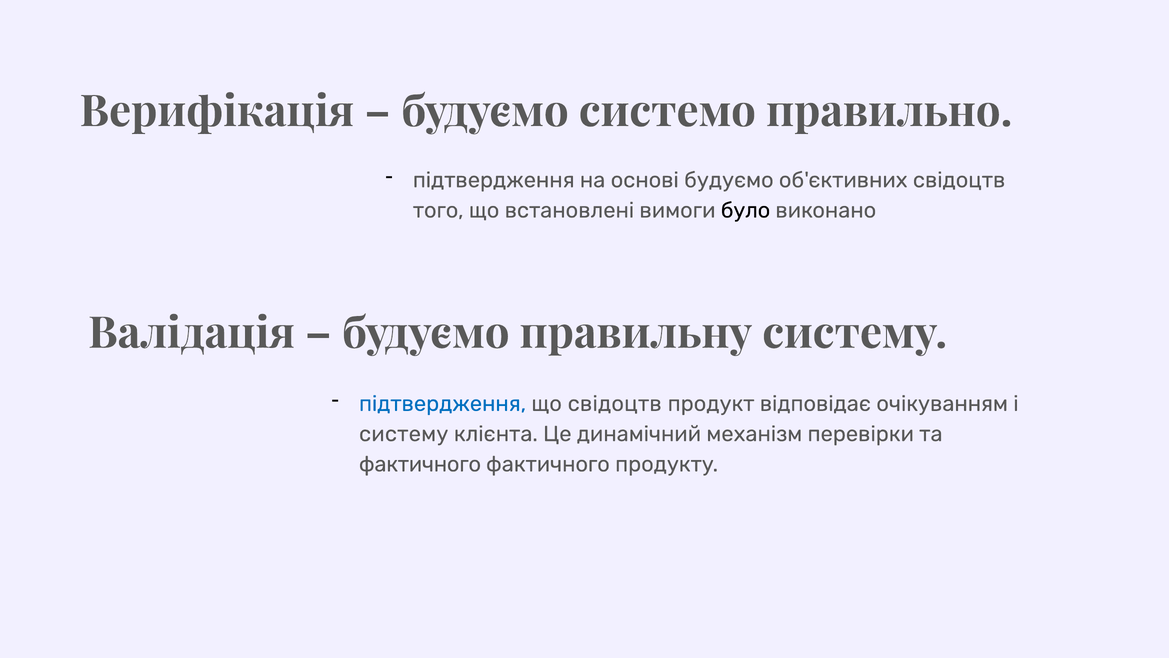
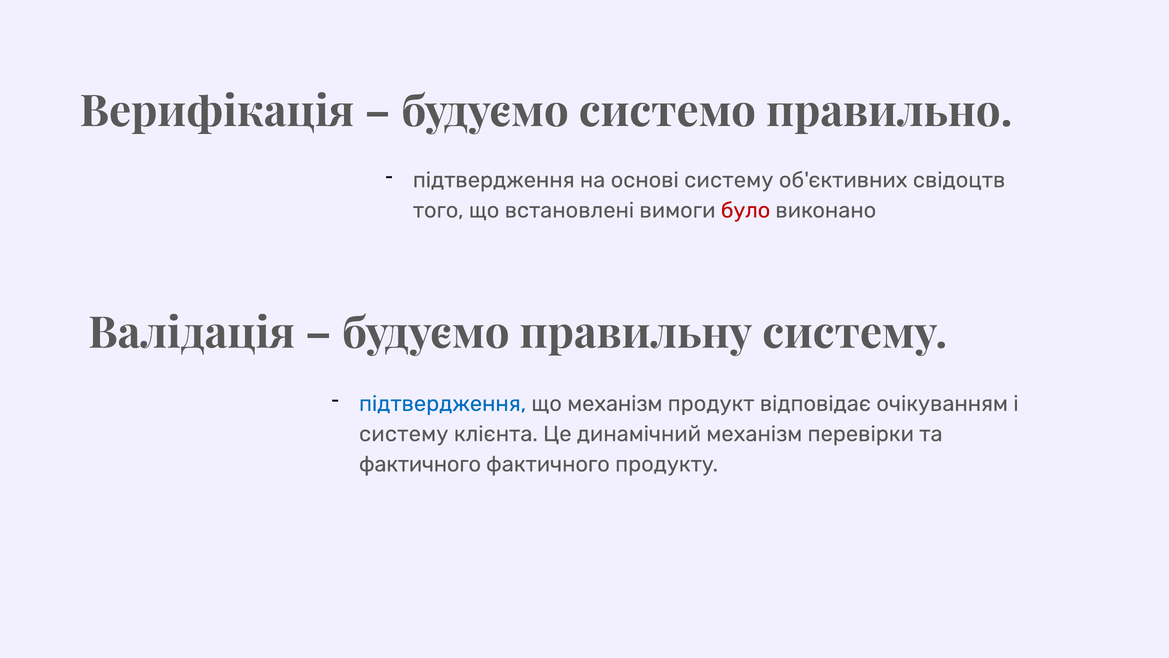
основі будуємо: будуємо -> систему (729, 180)
було colour: black -> red (746, 210)
що свідоцтв: свідоцтв -> механізм (615, 403)
